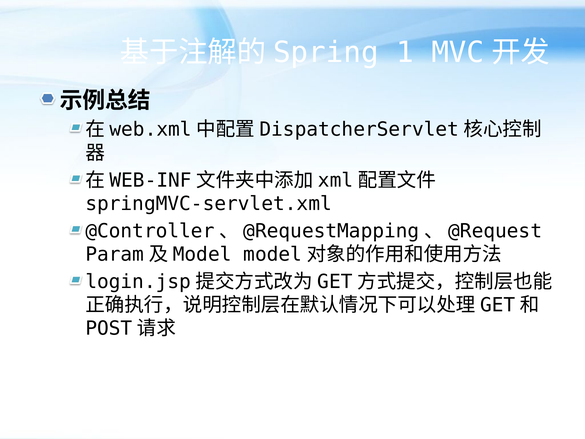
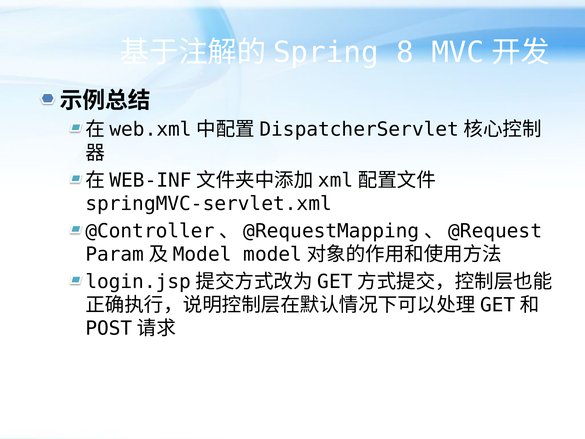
1: 1 -> 8 (405, 52)
